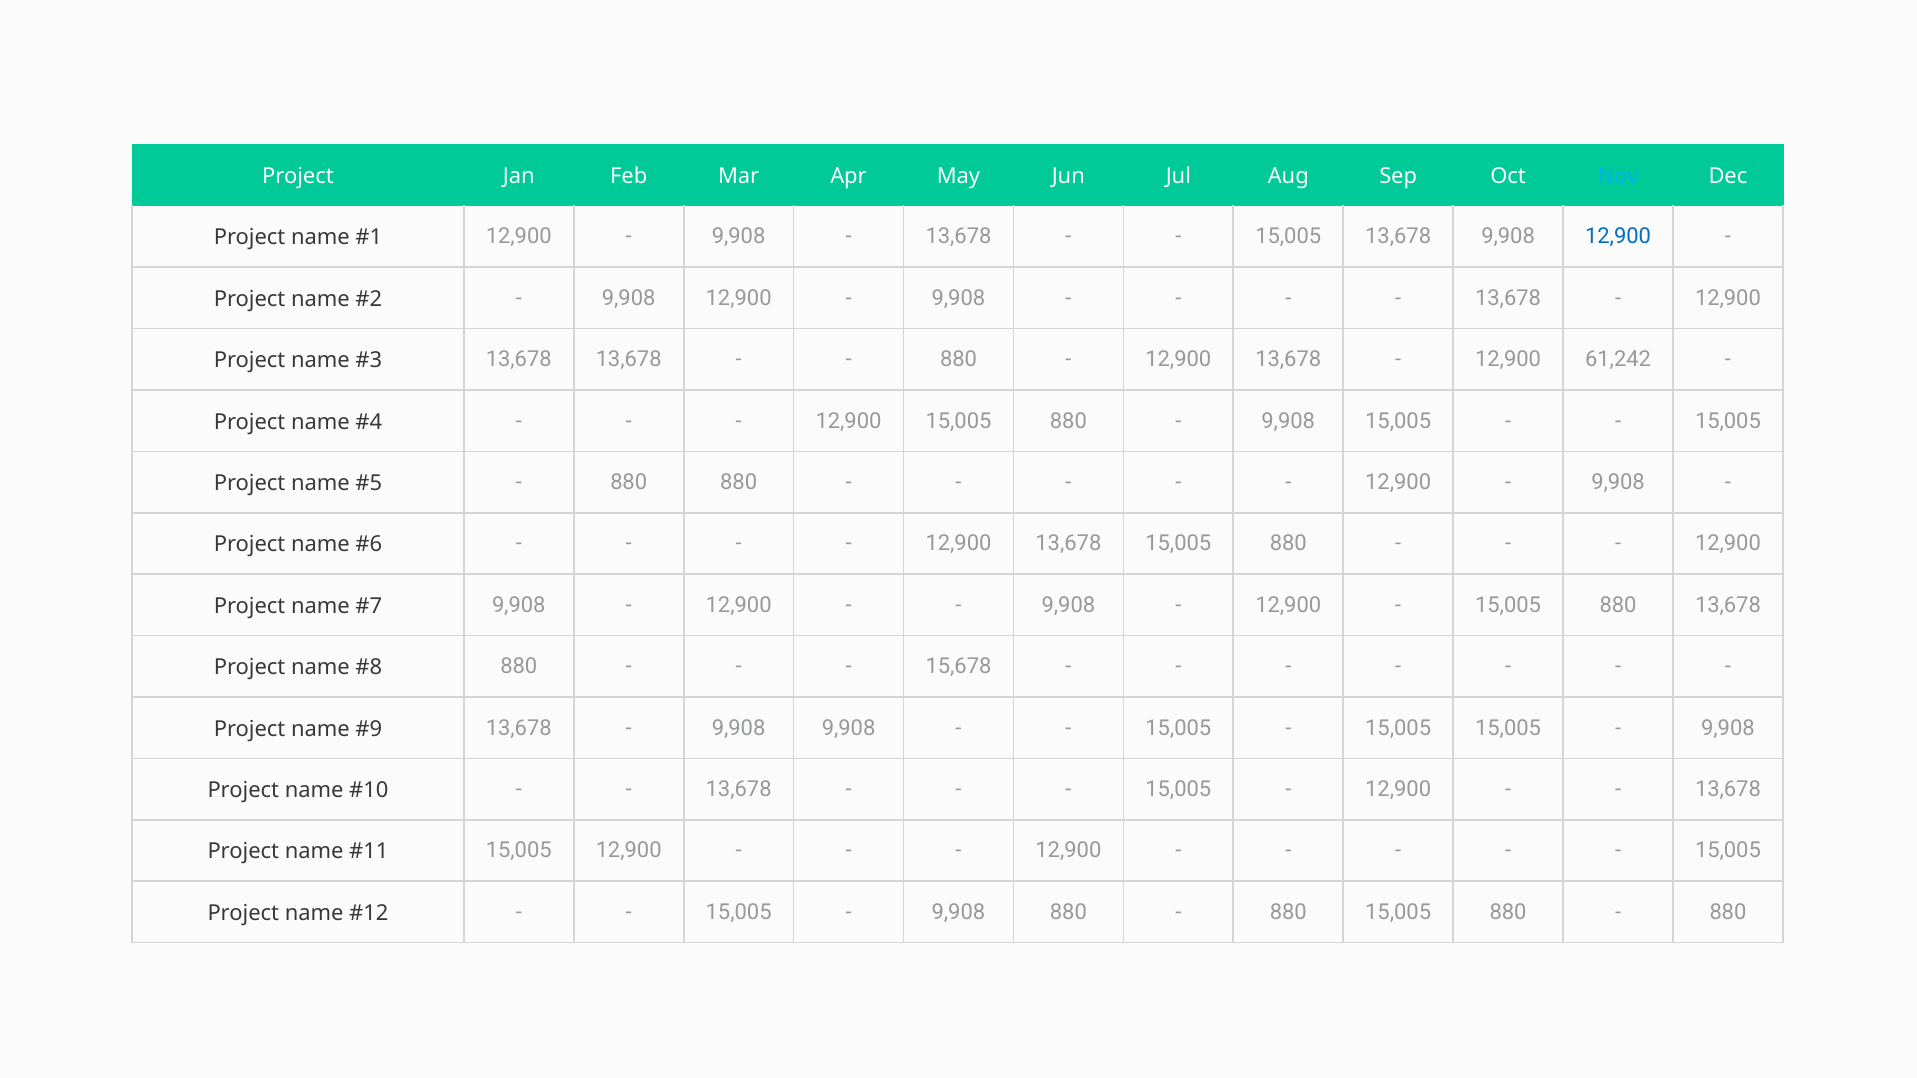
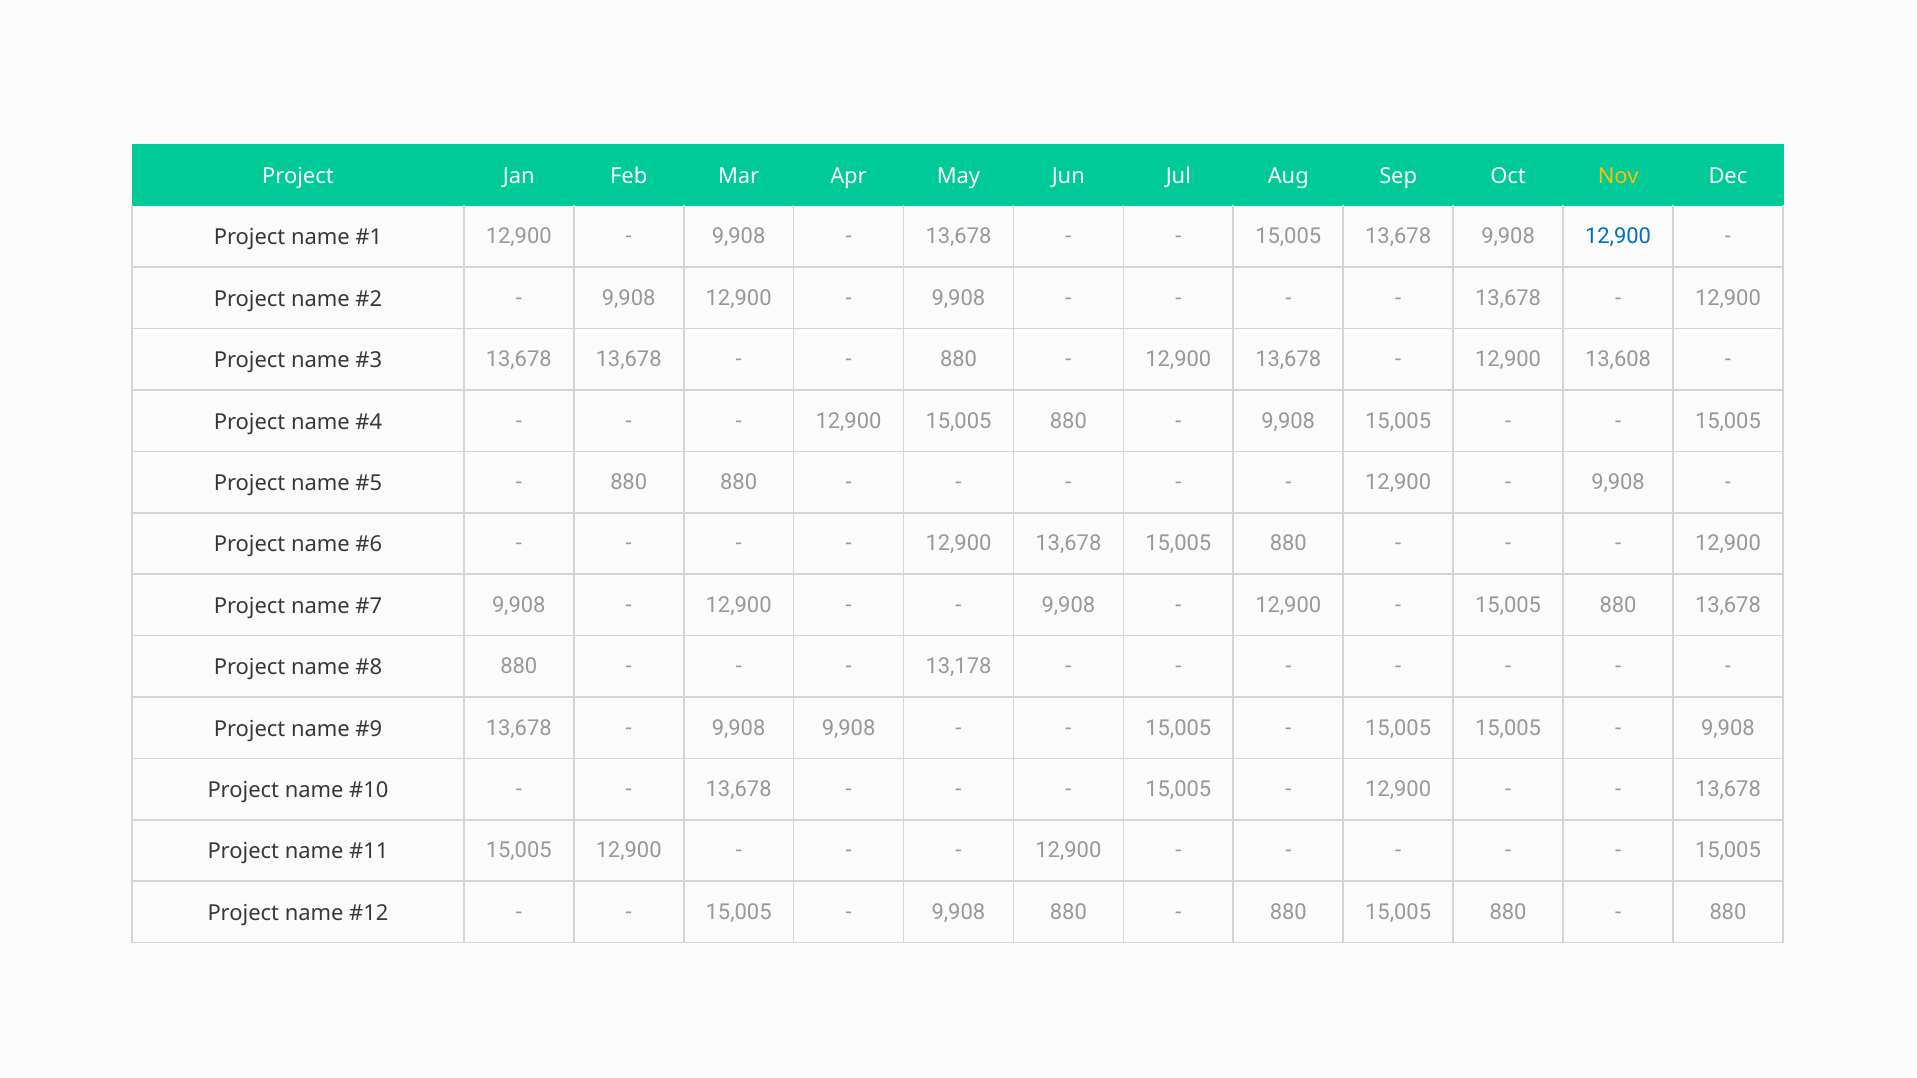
Nov colour: light blue -> yellow (1618, 176)
61,242: 61,242 -> 13,608 (1618, 360)
15,678: 15,678 -> 13,178 (959, 667)
